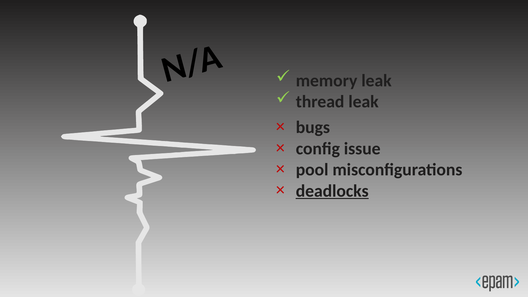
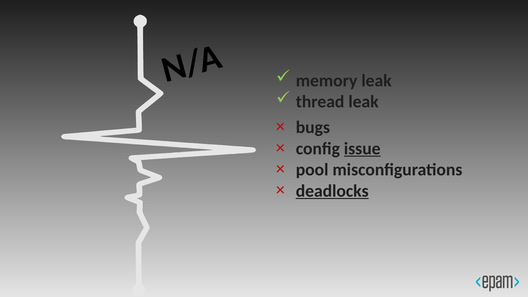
issue underline: none -> present (362, 149)
